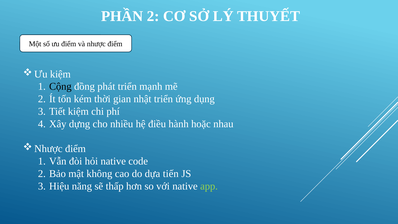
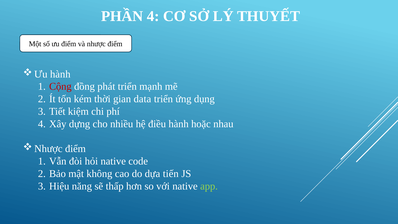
PHẦN 2: 2 -> 4 (153, 16)
kiệm: kiệm -> hành (60, 74)
Cộng colour: black -> red (60, 87)
nhật: nhật -> data (142, 99)
